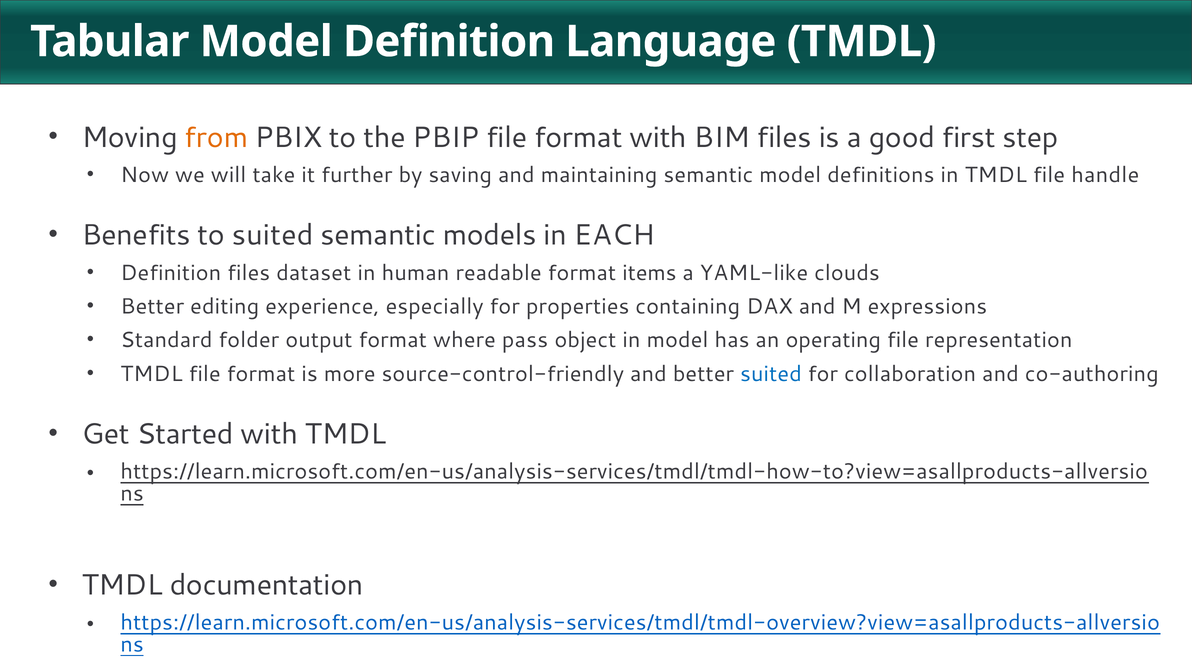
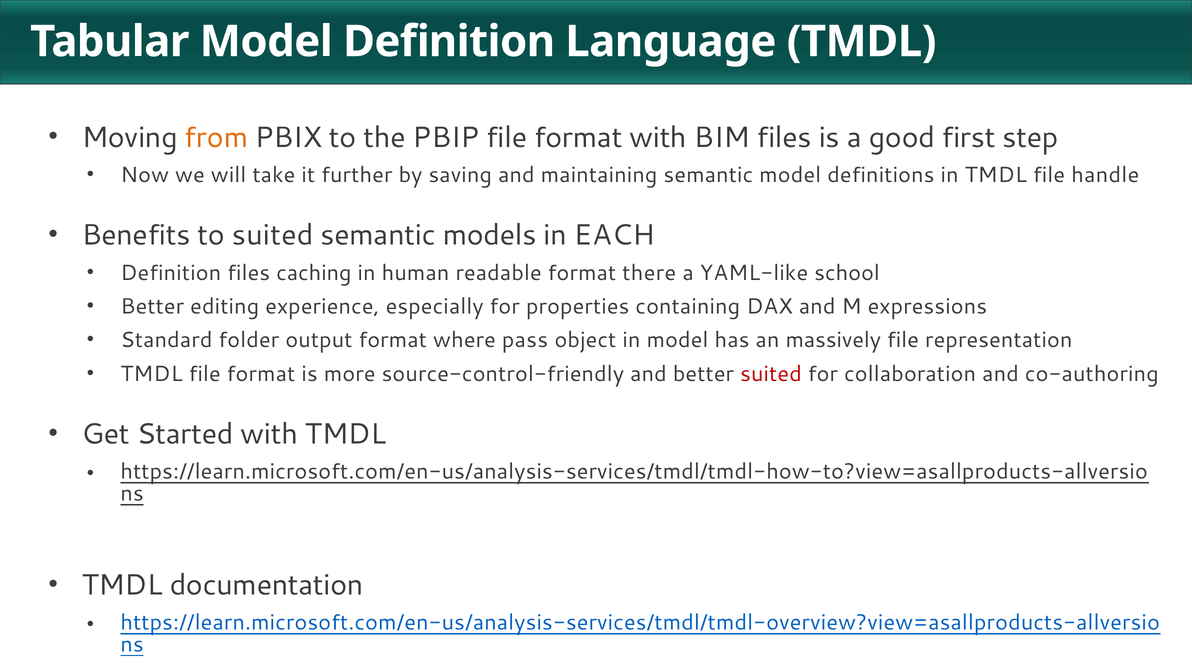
dataset: dataset -> caching (314, 273)
items: items -> there (649, 273)
clouds: clouds -> school (847, 273)
operating: operating -> massively (833, 340)
suited colour: blue -> red (771, 373)
